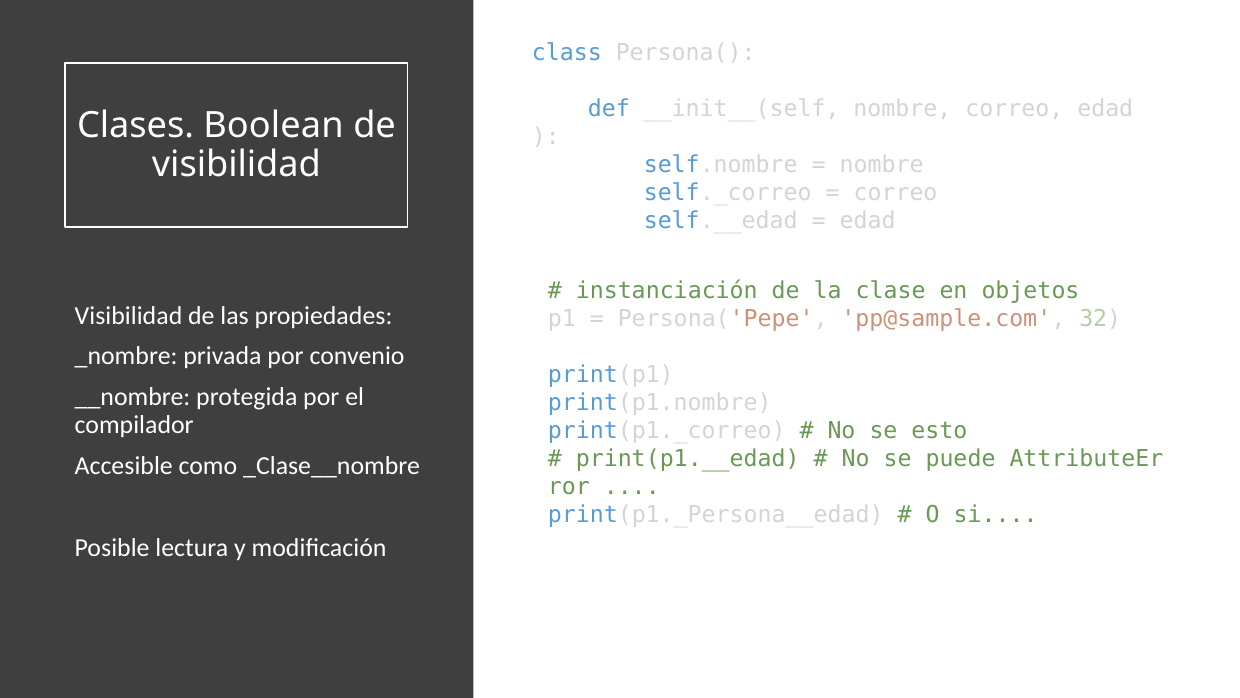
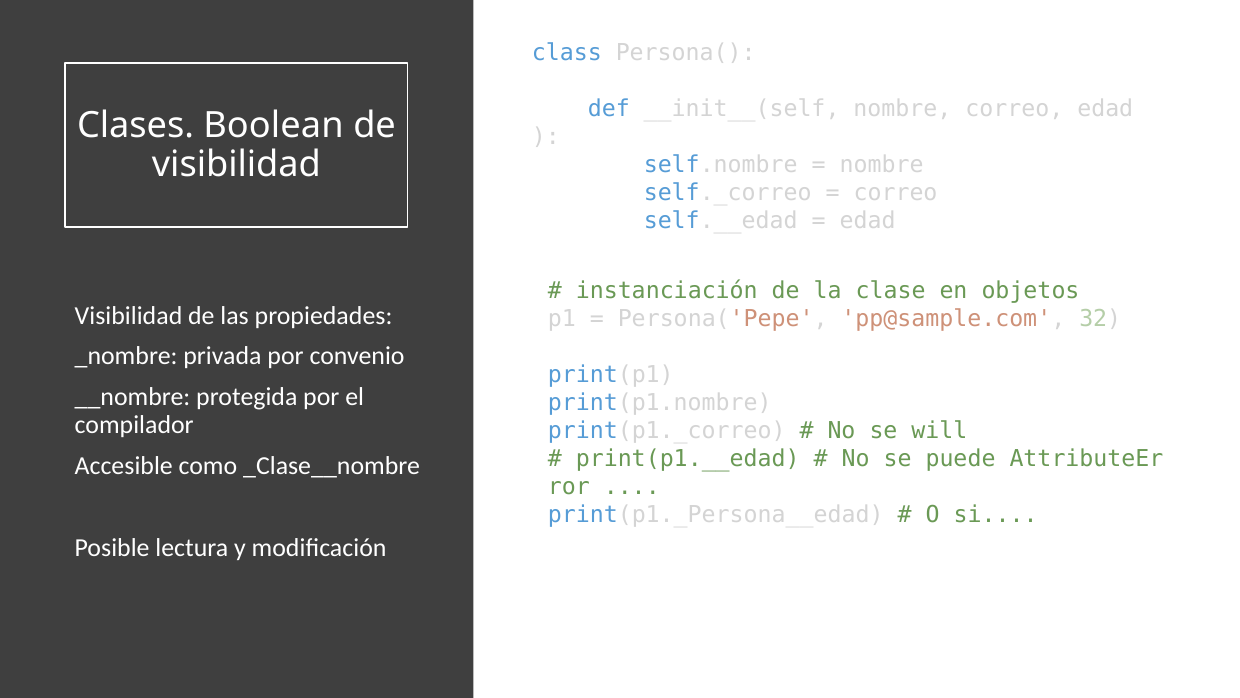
esto: esto -> will (939, 431)
